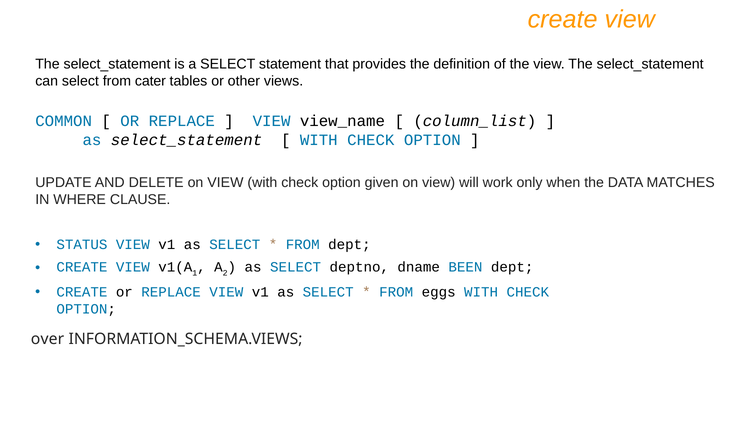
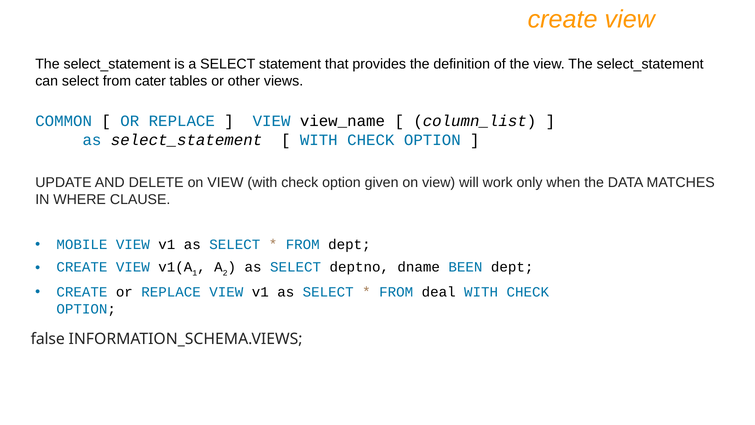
STATUS: STATUS -> MOBILE (82, 244)
eggs: eggs -> deal (439, 292)
over: over -> false (48, 339)
